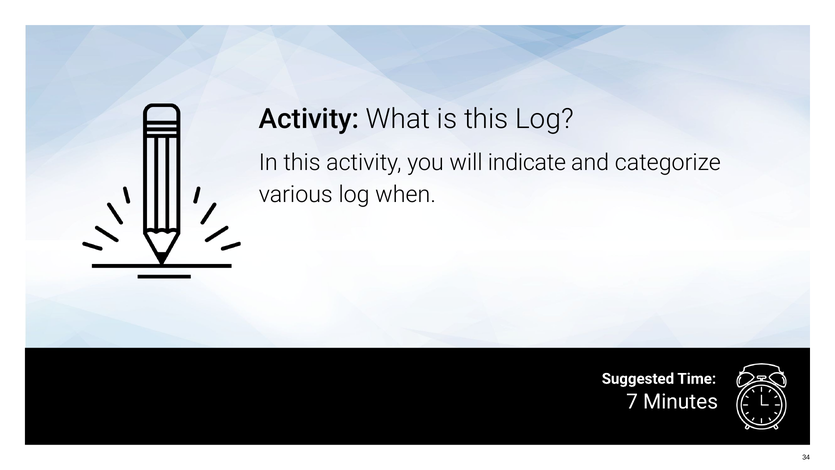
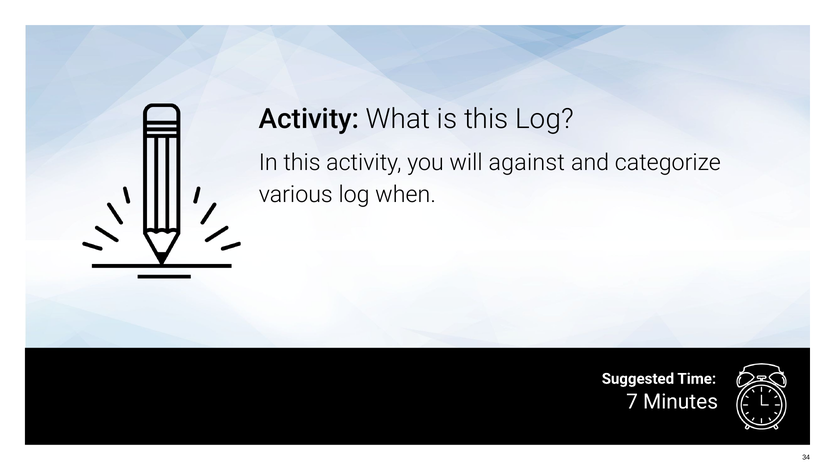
indicate: indicate -> against (527, 163)
